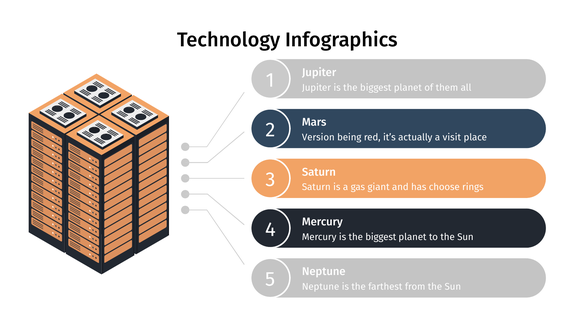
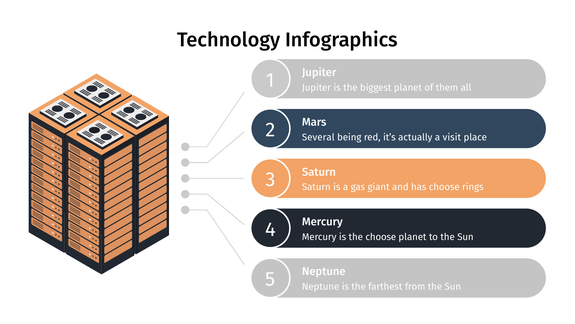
Version: Version -> Several (318, 137)
Mercury is the biggest: biggest -> choose (381, 237)
